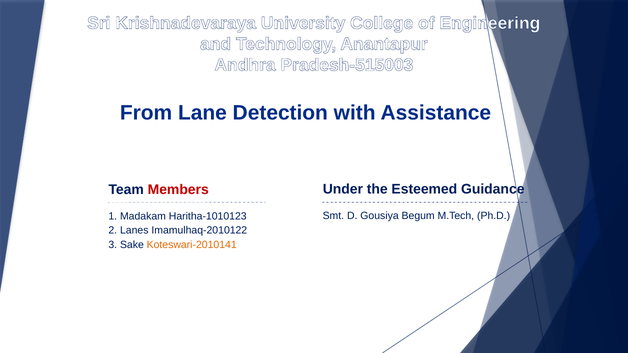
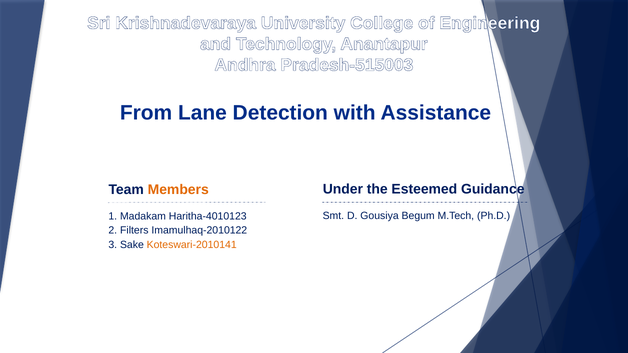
Members colour: red -> orange (178, 190)
Haritha-1010123: Haritha-1010123 -> Haritha-4010123 (208, 216)
Lanes: Lanes -> Filters (134, 231)
